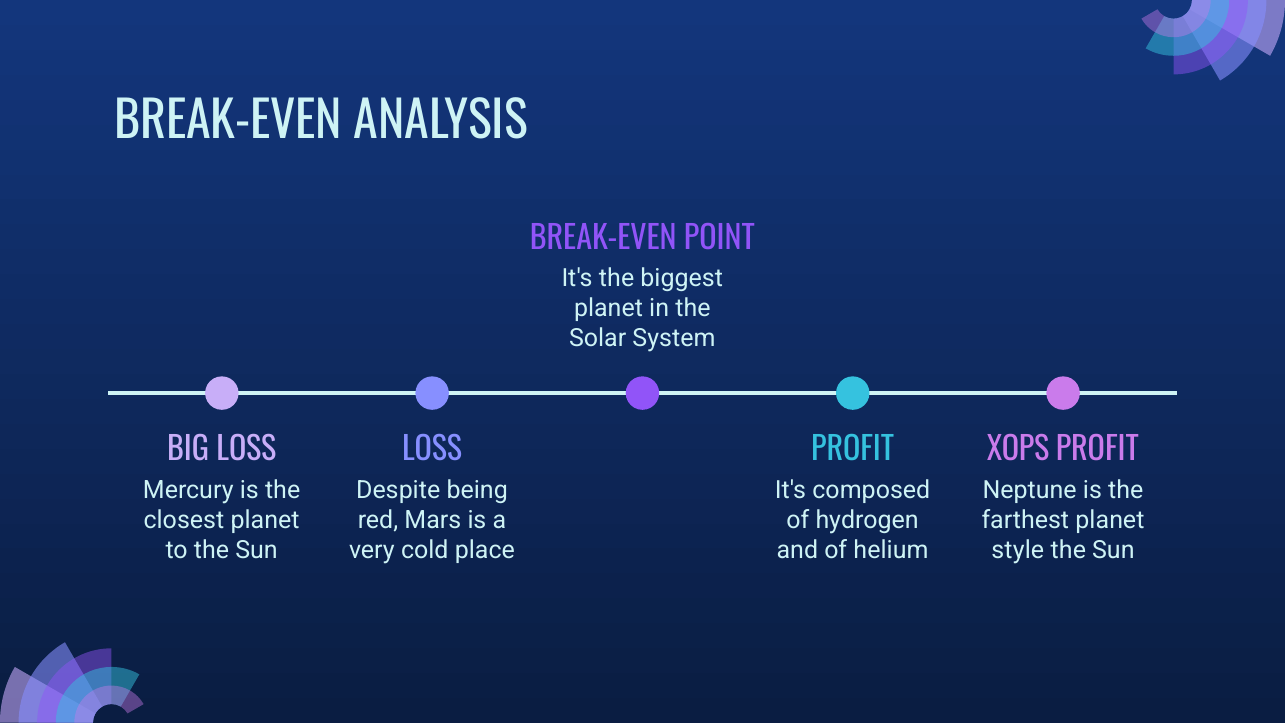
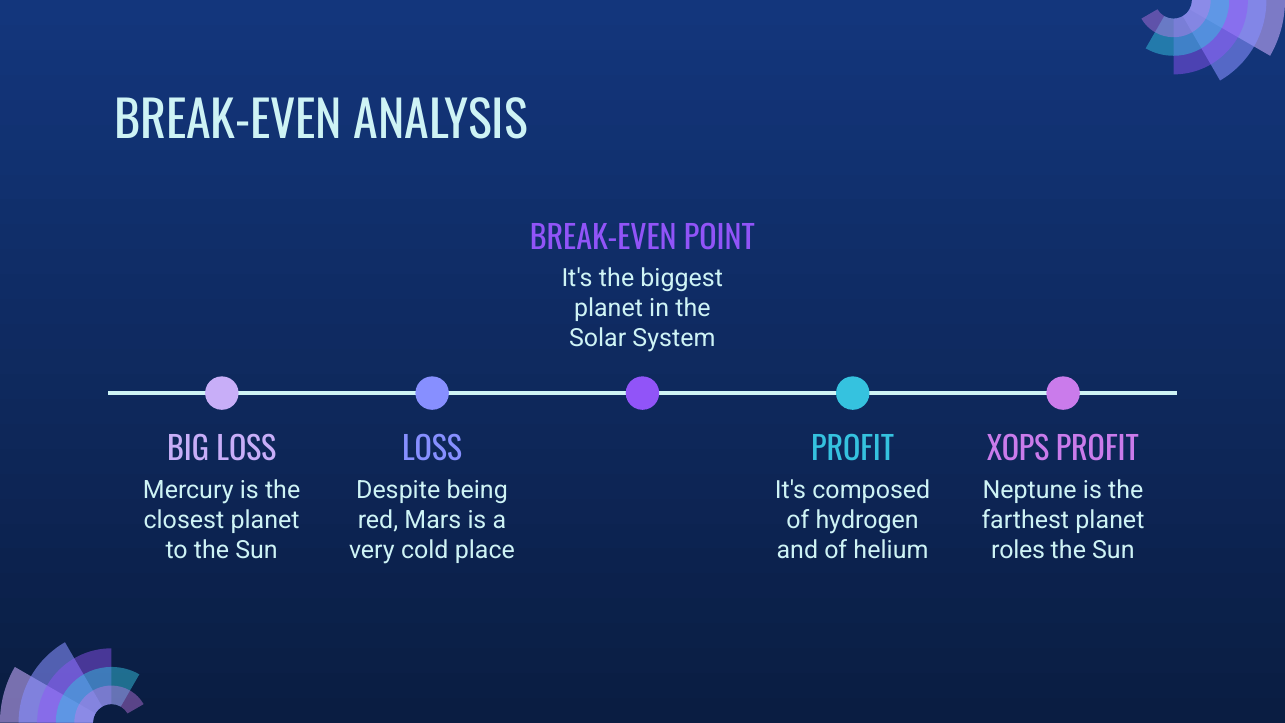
style: style -> roles (1018, 550)
